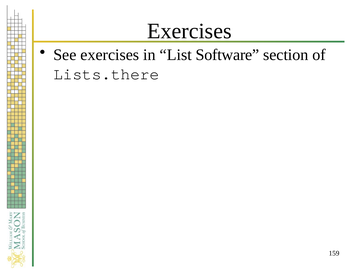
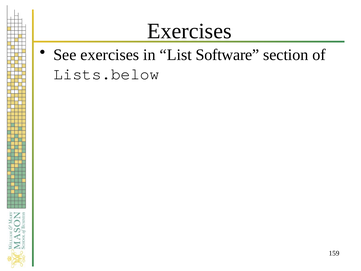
Lists.there: Lists.there -> Lists.below (106, 74)
